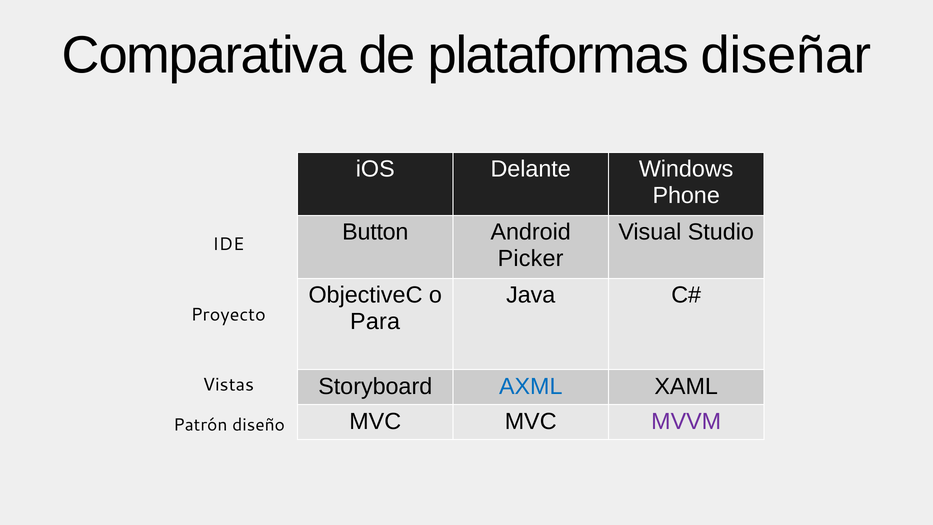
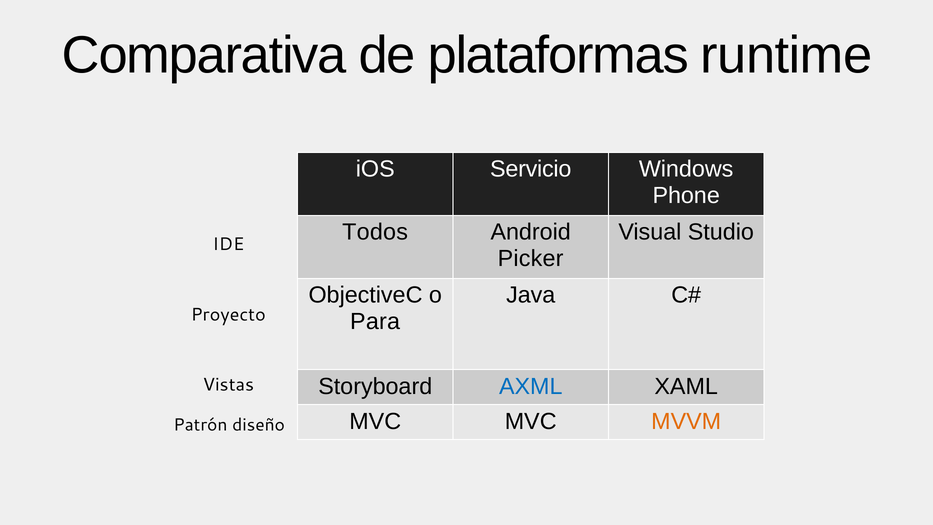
diseñar: diseñar -> runtime (786, 55)
Delante: Delante -> Servicio (531, 169)
Button: Button -> Todos (375, 232)
MVVM colour: purple -> orange (686, 421)
